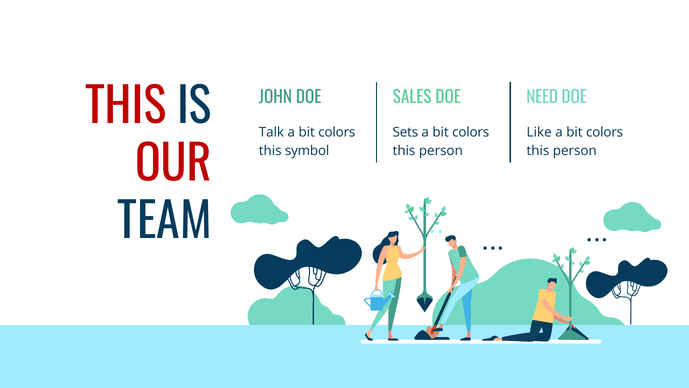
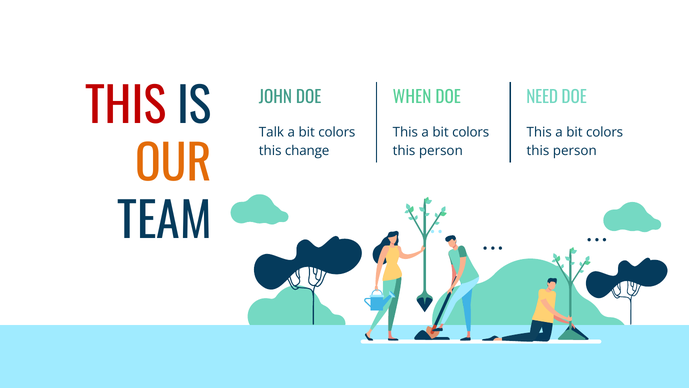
SALES: SALES -> WHEN (412, 98)
Sets: Sets -> This (405, 132)
Like: Like -> This (539, 132)
symbol: symbol -> change (307, 151)
OUR colour: red -> orange (173, 165)
